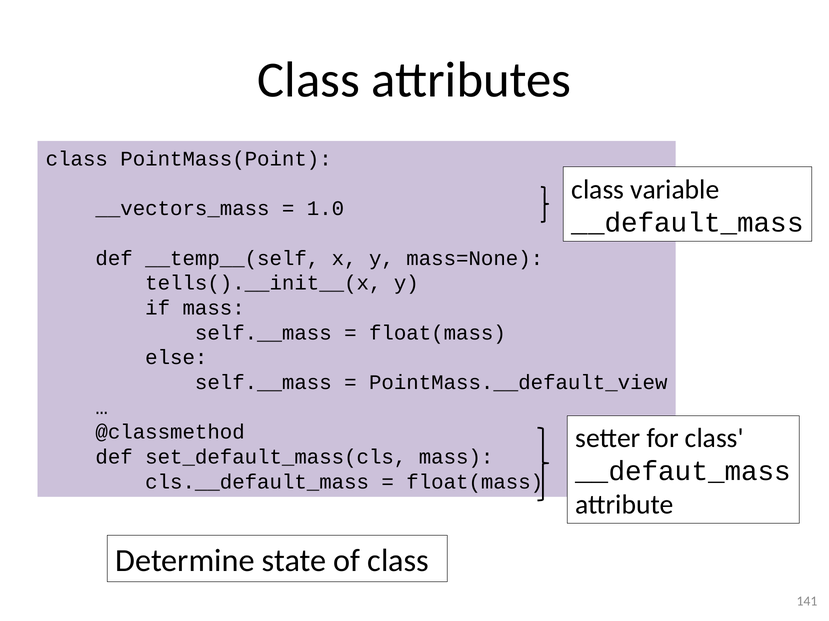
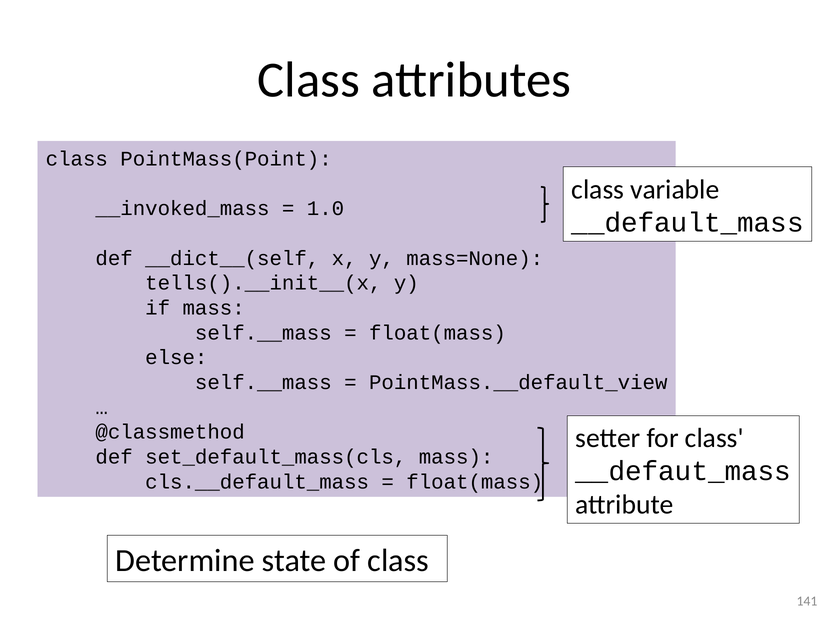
__vectors_mass: __vectors_mass -> __invoked_mass (183, 209)
__temp__(self: __temp__(self -> __dict__(self (232, 259)
